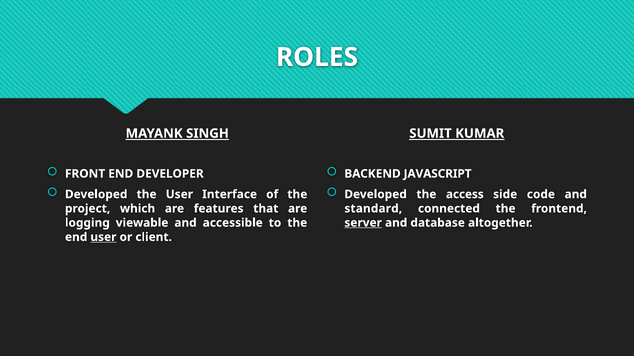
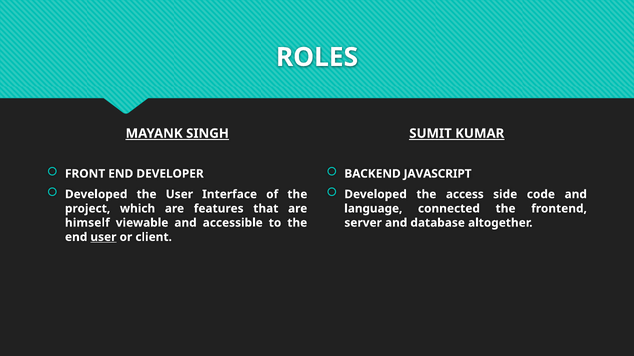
standard: standard -> language (373, 209)
logging: logging -> himself (87, 223)
server underline: present -> none (363, 223)
